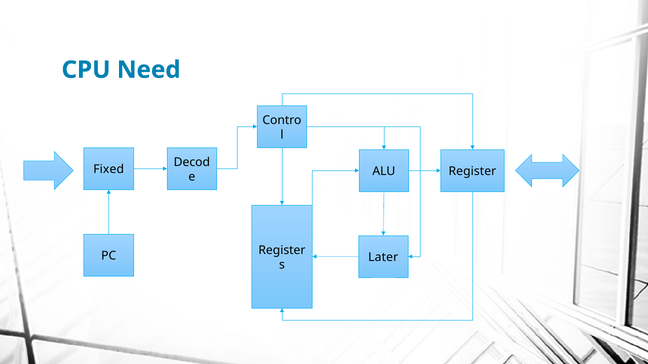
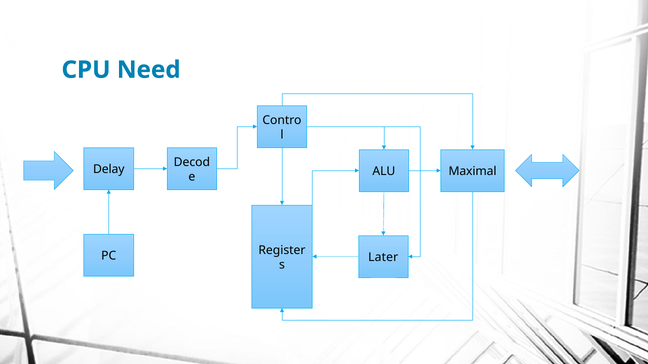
Fixed: Fixed -> Delay (109, 170)
Register: Register -> Maximal (473, 172)
